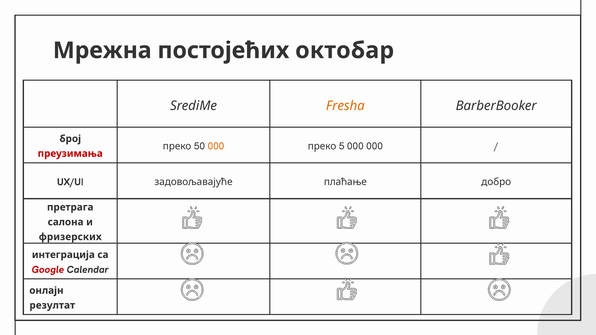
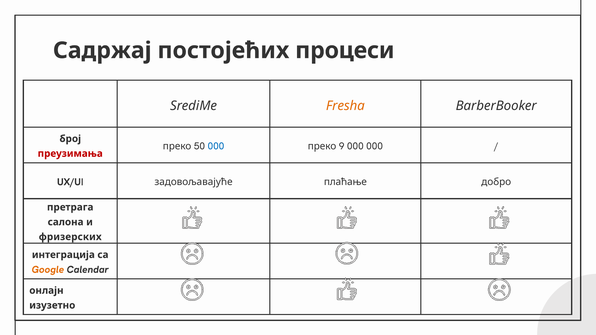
Мрежна: Мрежна -> Садржај (102, 50)
октобар: октобар -> процеси (345, 50)
000 colour: orange -> blue (216, 146)
5: 5 -> 9 (342, 146)
Google colour: red -> orange (48, 270)
резултат: резултат -> изузетно (52, 306)
